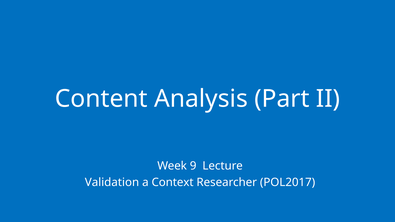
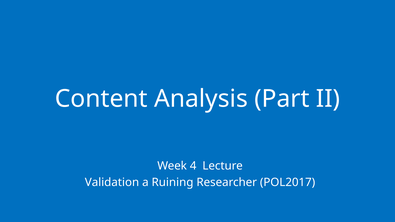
9: 9 -> 4 (193, 166)
Context: Context -> Ruining (173, 183)
